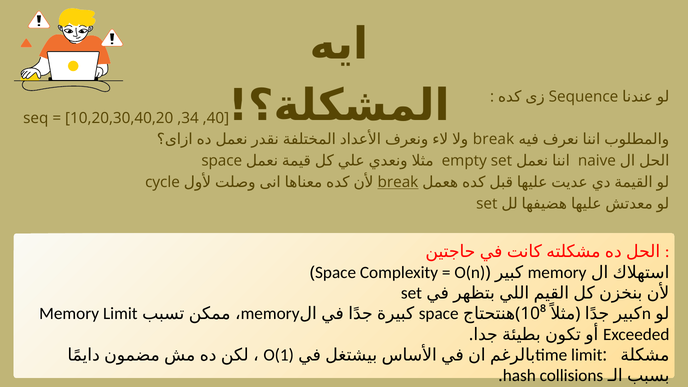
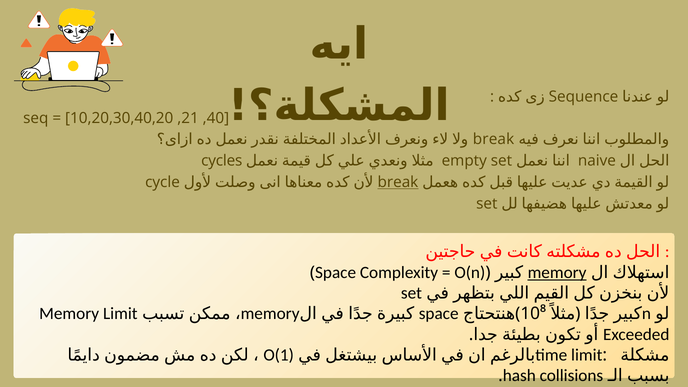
,34: ,34 -> ,21 (188, 118)
space: space -> cycles (222, 161)
memory underline: none -> present (557, 272)
